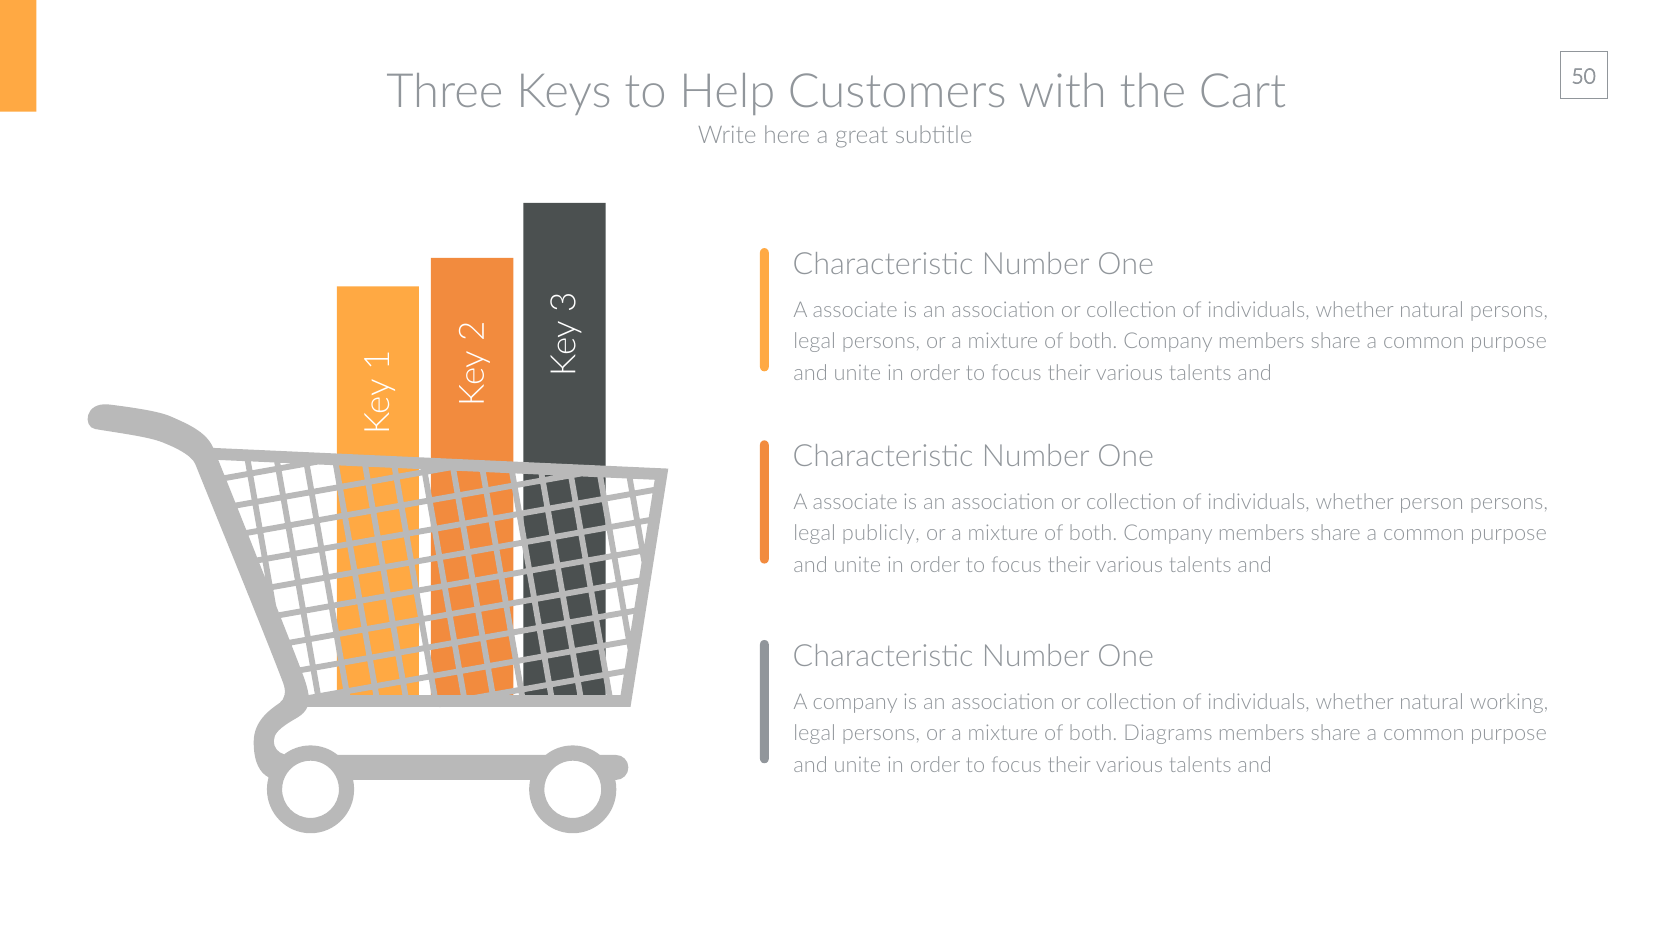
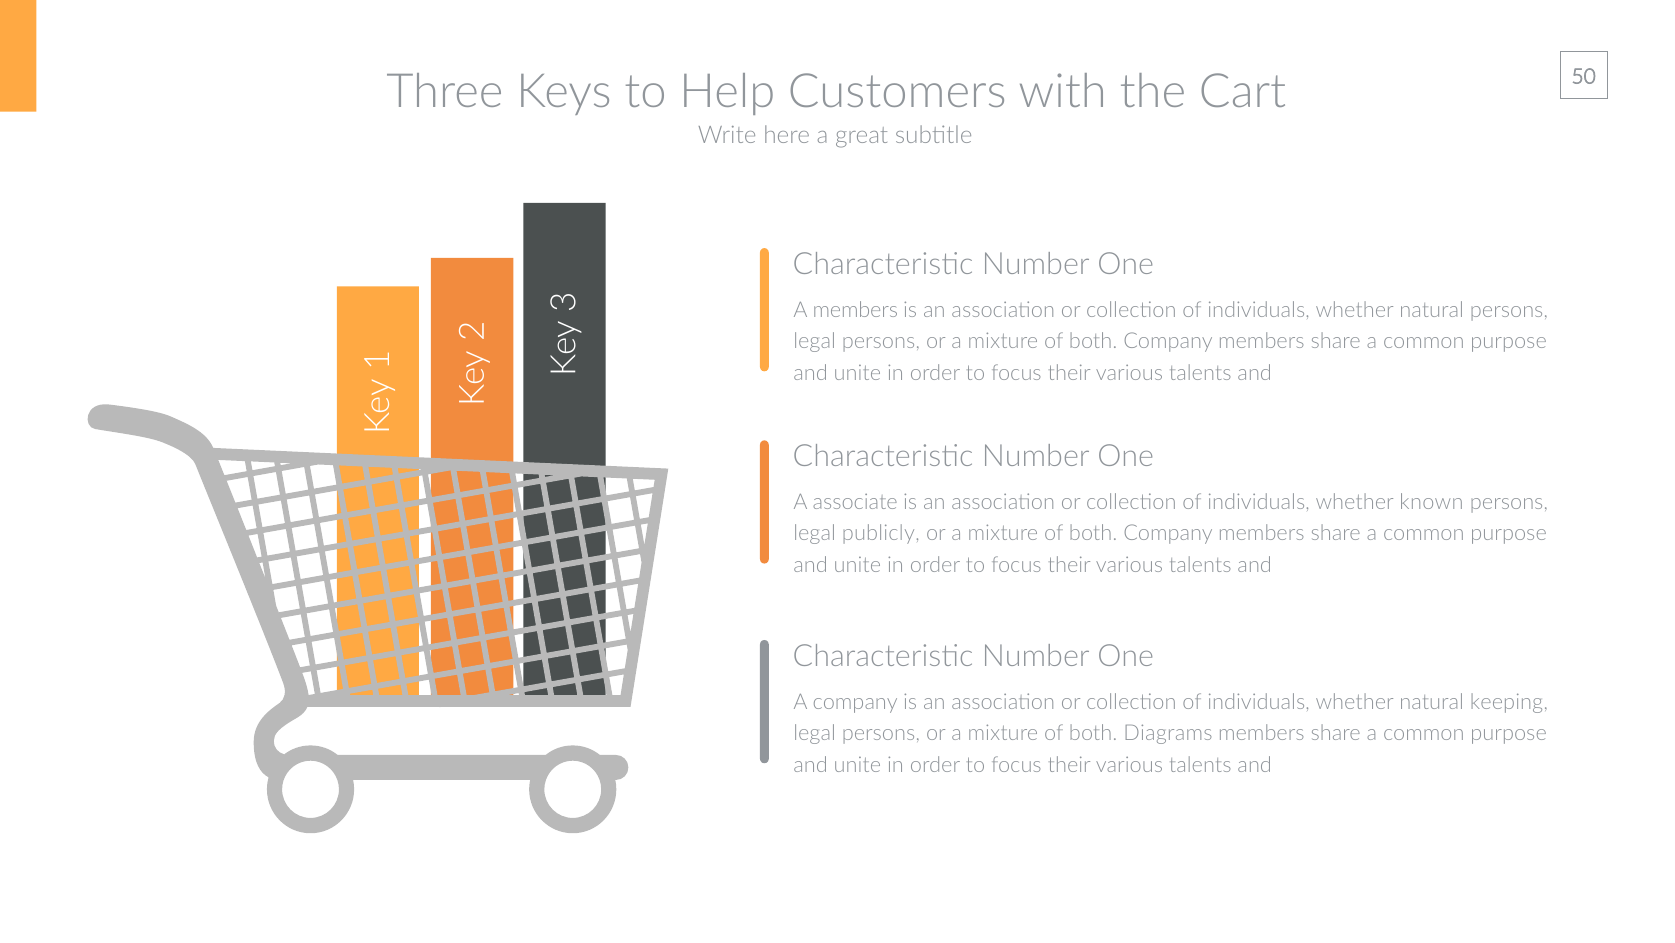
associate: associate -> members (855, 310)
person: person -> known (1432, 502)
working: working -> keeping (1509, 702)
